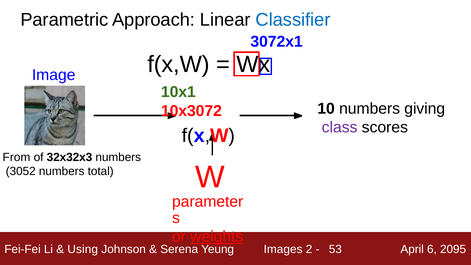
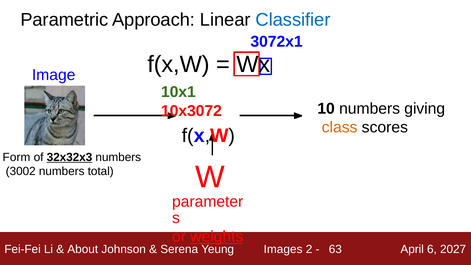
class colour: purple -> orange (340, 127)
From: From -> Form (16, 157)
32x32x3 underline: none -> present (69, 157)
3052: 3052 -> 3002 (21, 171)
Using: Using -> About (83, 249)
53: 53 -> 63 (335, 249)
2095: 2095 -> 2027 (453, 249)
